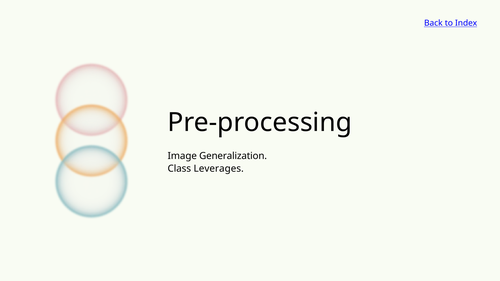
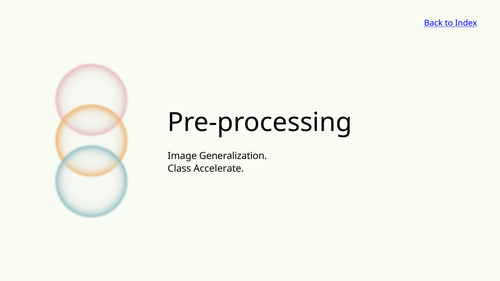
Leverages: Leverages -> Accelerate (219, 169)
